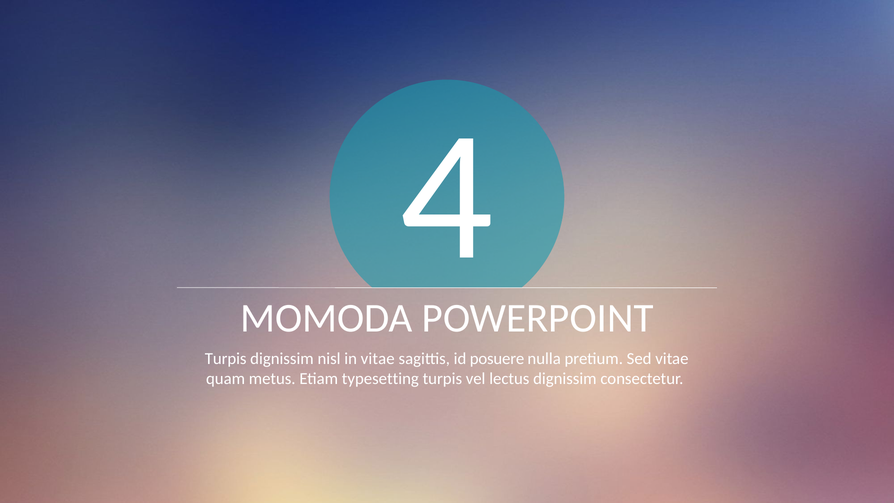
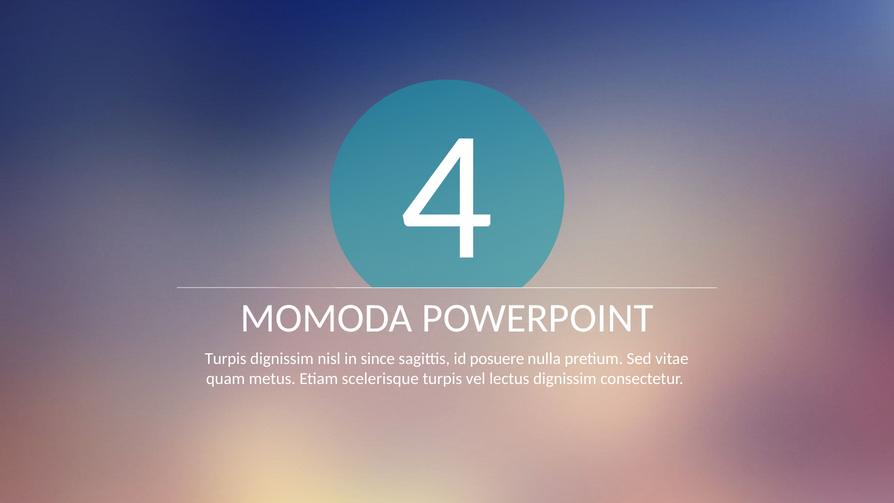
in vitae: vitae -> since (378, 358)
typesetting: typesetting -> scelerisque (380, 379)
